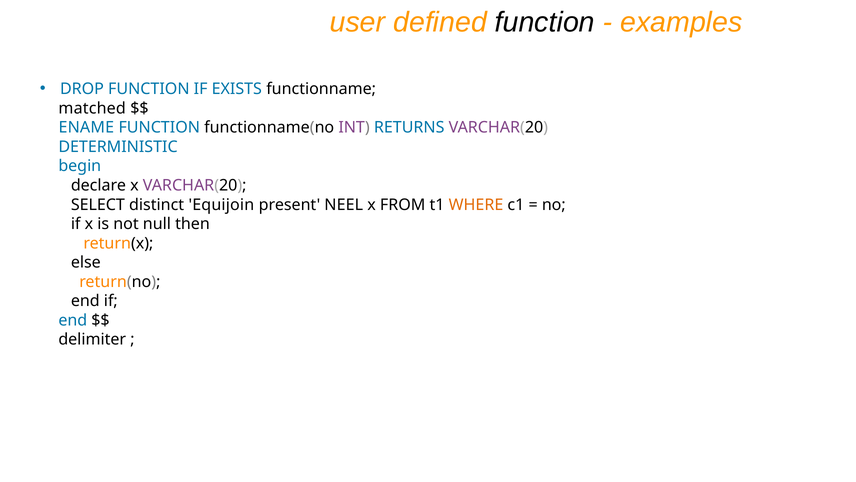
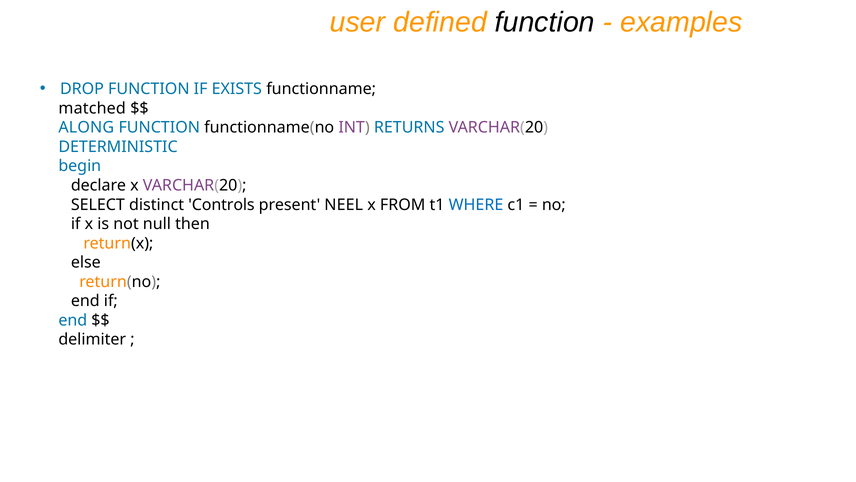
ENAME: ENAME -> ALONG (86, 127)
Equijoin: Equijoin -> Controls (221, 205)
WHERE colour: orange -> blue (476, 205)
